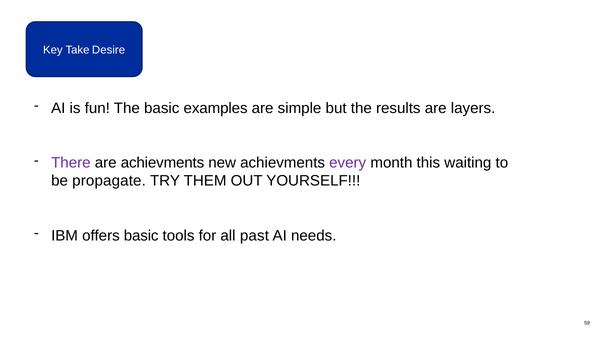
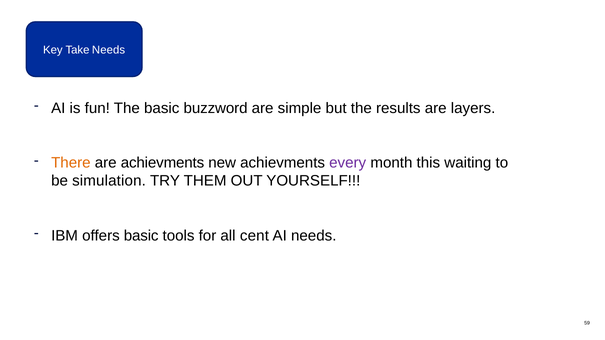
Take Desire: Desire -> Needs (109, 50)
examples: examples -> buzzword (216, 108)
There colour: purple -> orange (71, 163)
propagate: propagate -> simulation (109, 181)
past: past -> cent (254, 236)
